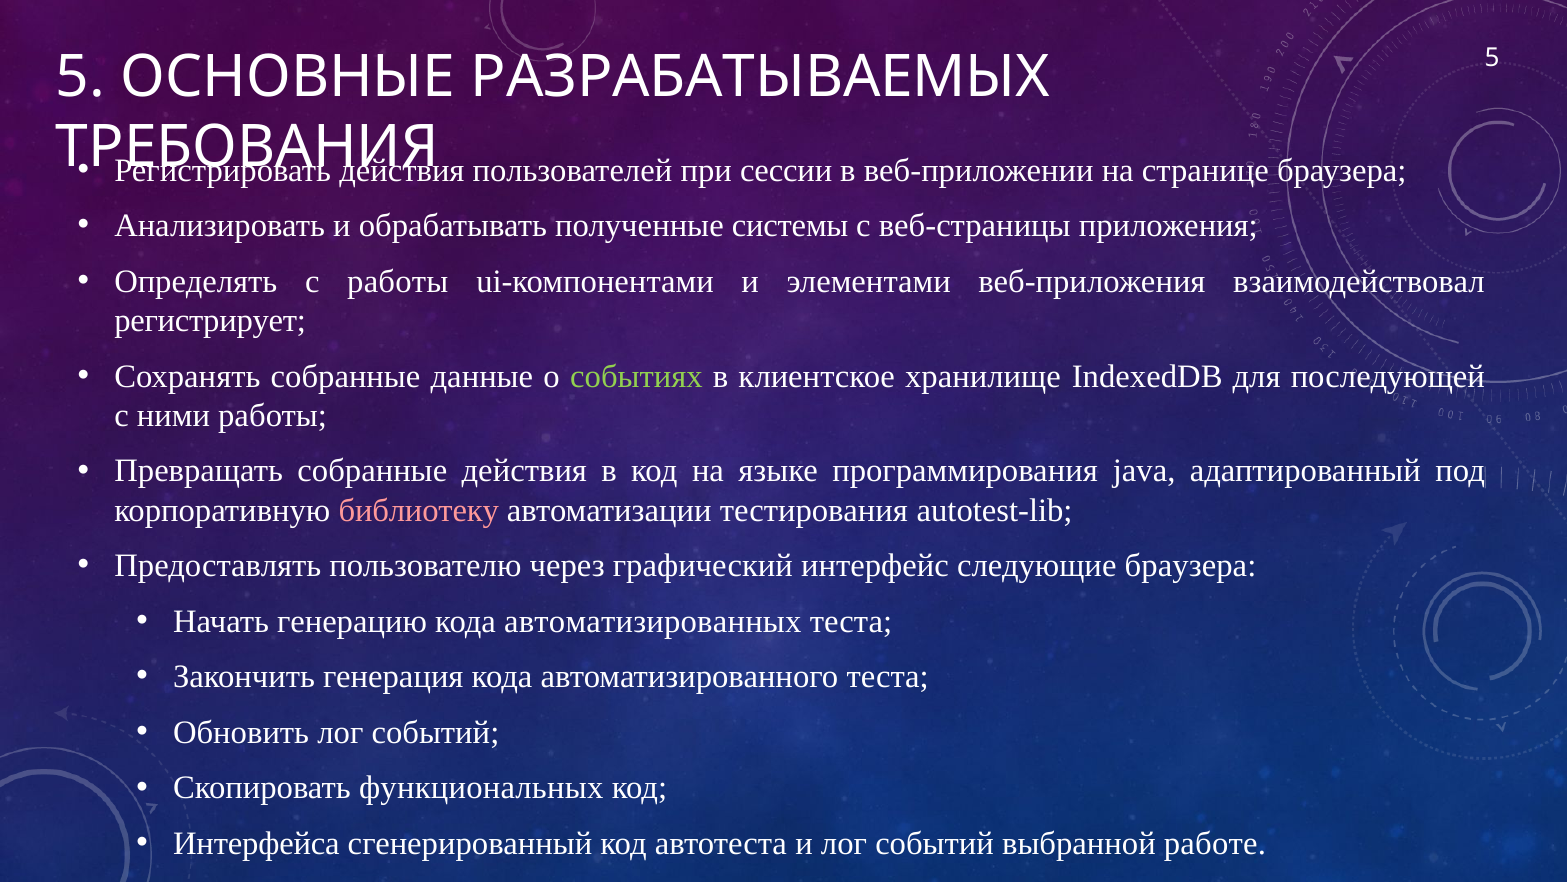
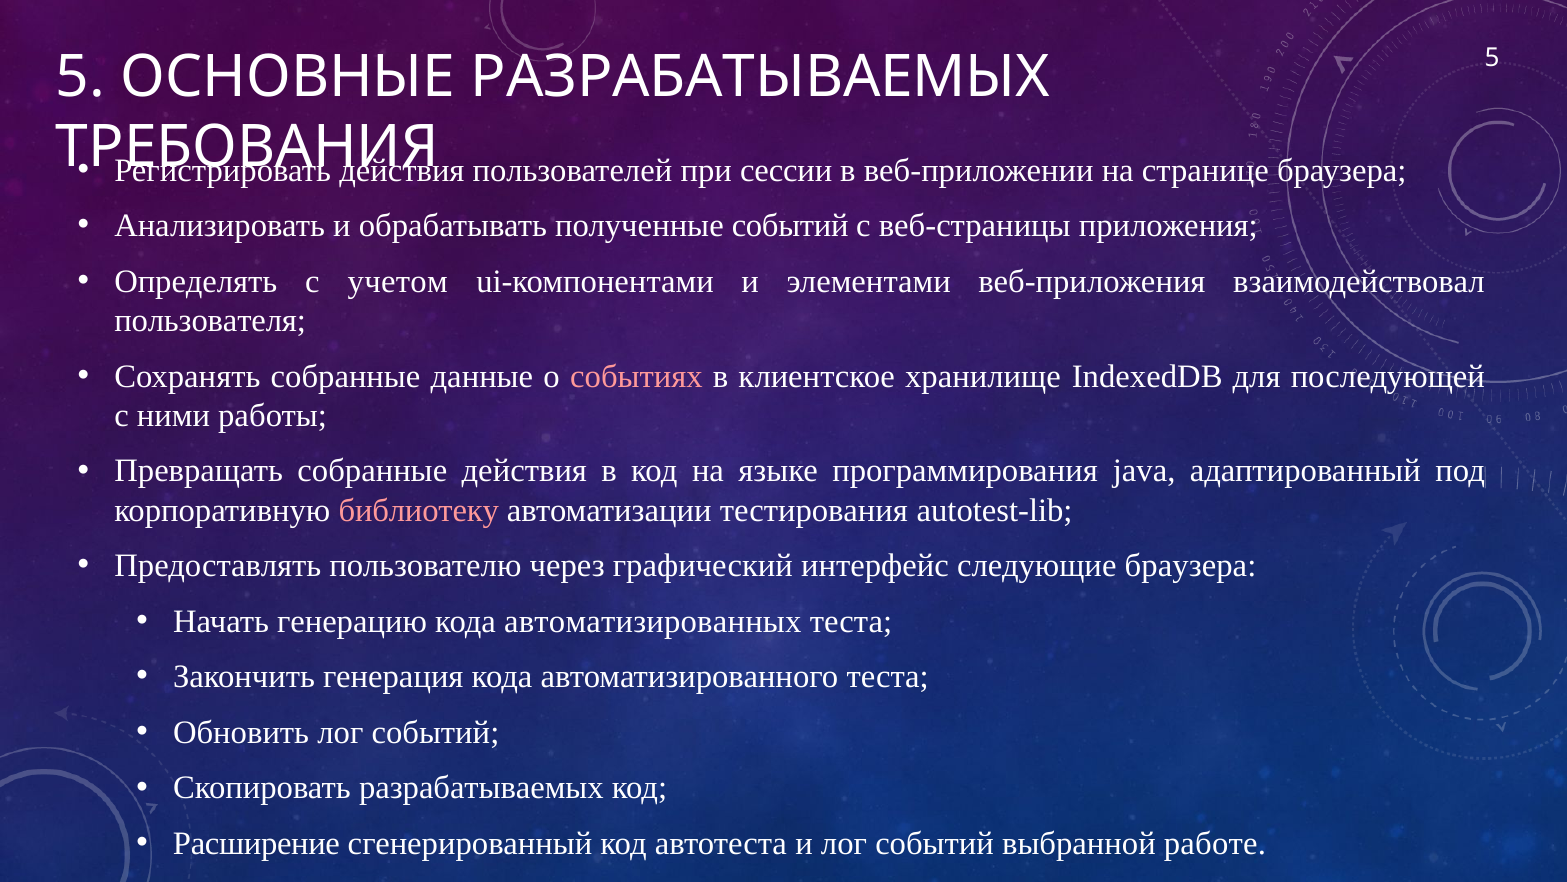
полученные системы: системы -> событий (790, 226)
с работы: работы -> учетом (398, 281)
регистрирует: регистрирует -> пользователя (210, 321)
событиях colour: light green -> pink (636, 376)
Скопировать функциональных: функциональных -> разрабатываемых (481, 788)
Интерфейса: Интерфейса -> Расширение (256, 843)
